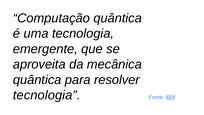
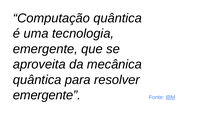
tecnologia: tecnologia -> emergente (47, 95)
